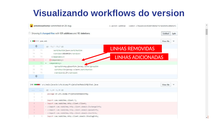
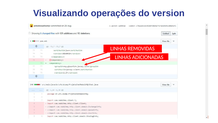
workflows: workflows -> operações (113, 13)
